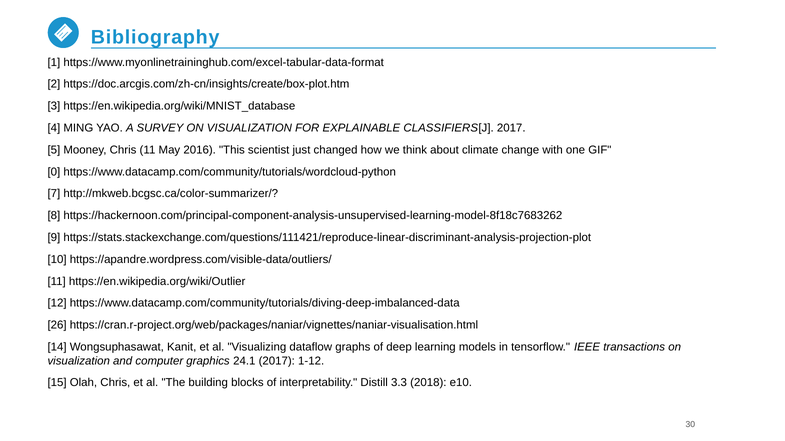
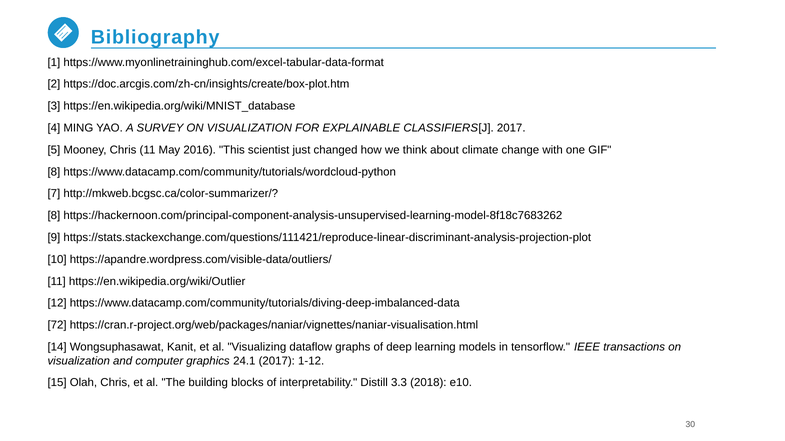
0: 0 -> 8 (54, 172)
26: 26 -> 72 (57, 326)
